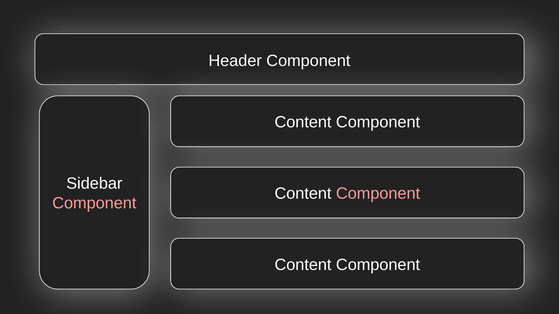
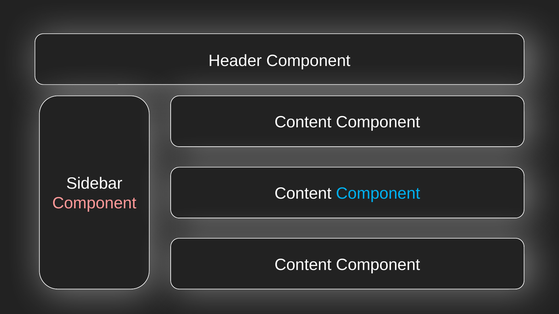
Component colour: pink -> light blue (378, 194)
